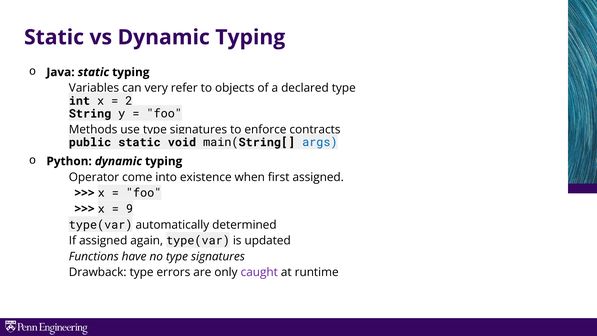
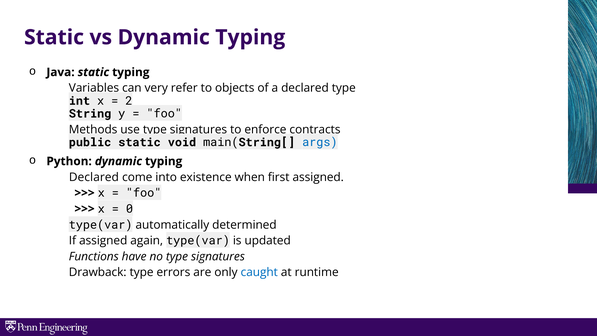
Operator: Operator -> Declared (94, 177)
9: 9 -> 0 (130, 209)
caught colour: purple -> blue (259, 272)
